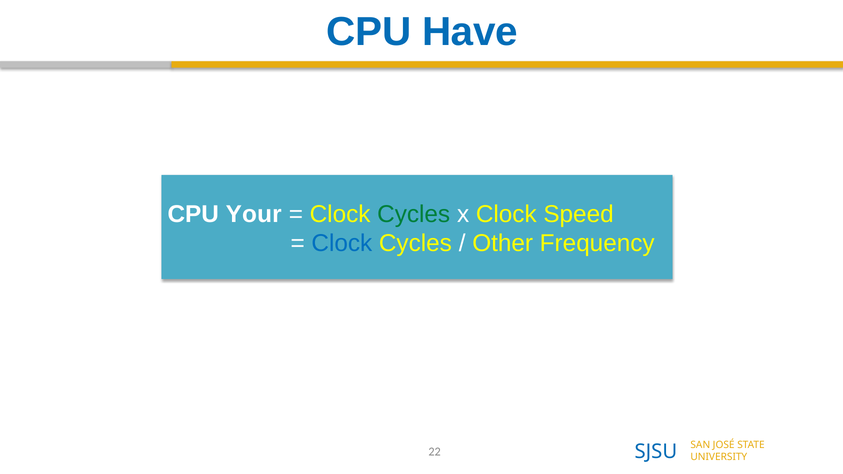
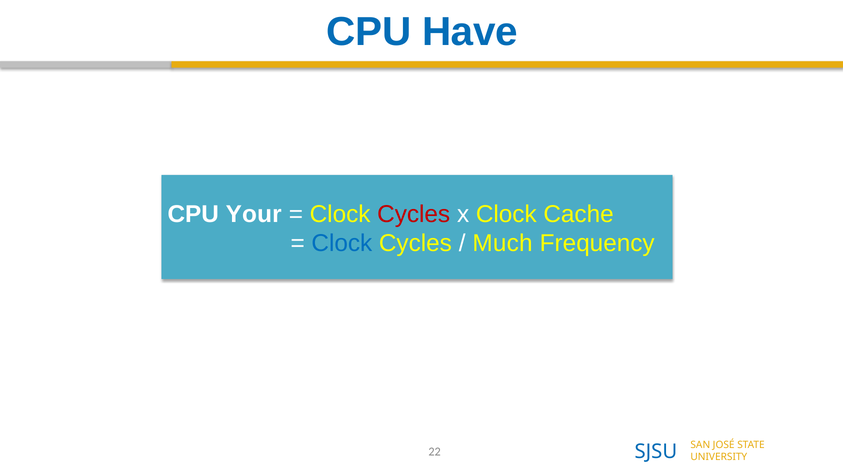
Cycles colour: green -> red (414, 214)
Speed: Speed -> Cache (579, 214)
Other: Other -> Much (503, 243)
